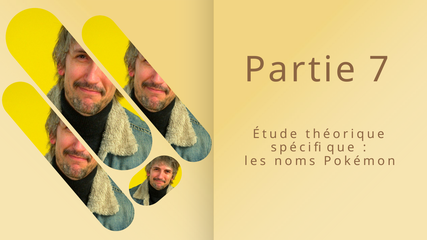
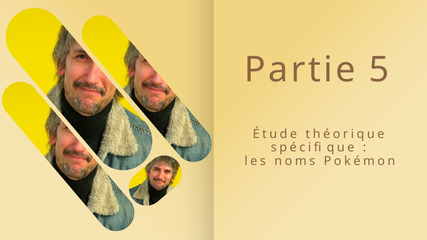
7: 7 -> 5 (379, 70)
